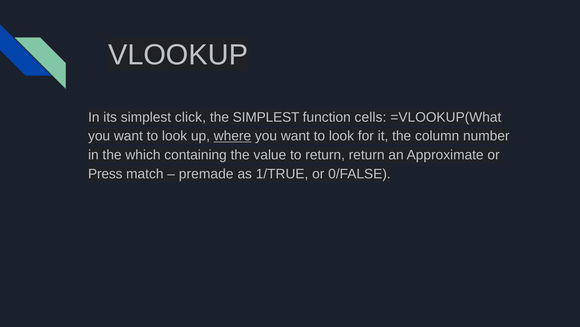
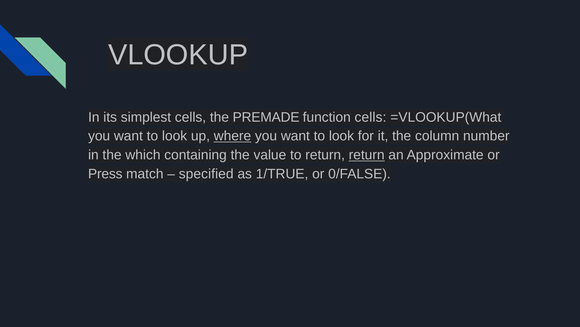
simplest click: click -> cells (191, 117)
the SIMPLEST: SIMPLEST -> PREMADE (266, 117)
return underline: none -> present (367, 155)
premade: premade -> specified (206, 174)
